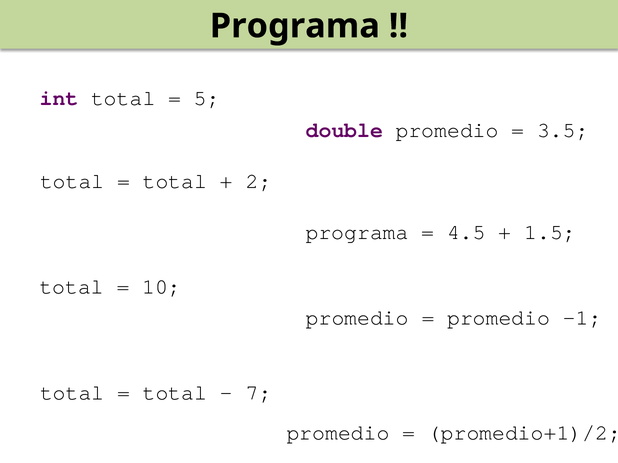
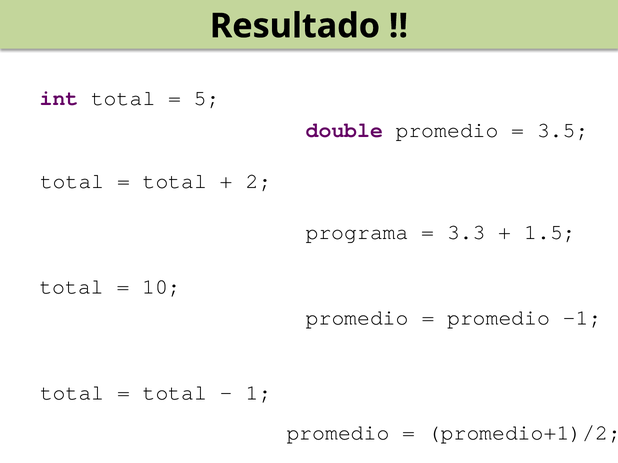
Programa: Programa -> Resultado (295, 26)
4.5: 4.5 -> 3.3 (466, 232)
7: 7 -> 1 (259, 393)
